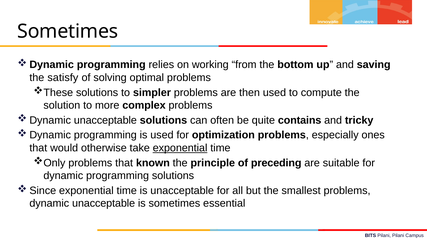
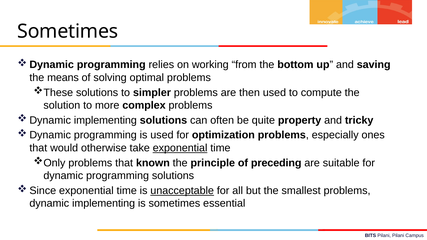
satisfy: satisfy -> means (63, 78)
unacceptable: unacceptable -> implementing (105, 120)
contains: contains -> property (300, 120)
unacceptable underline: none -> present (182, 191)
dynamic unacceptable: unacceptable -> implementing (104, 204)
